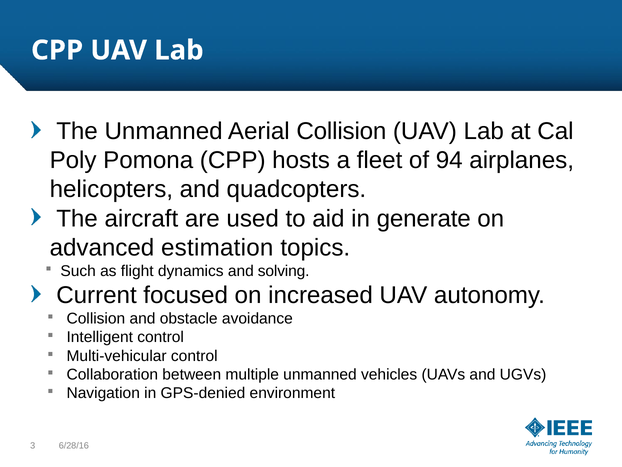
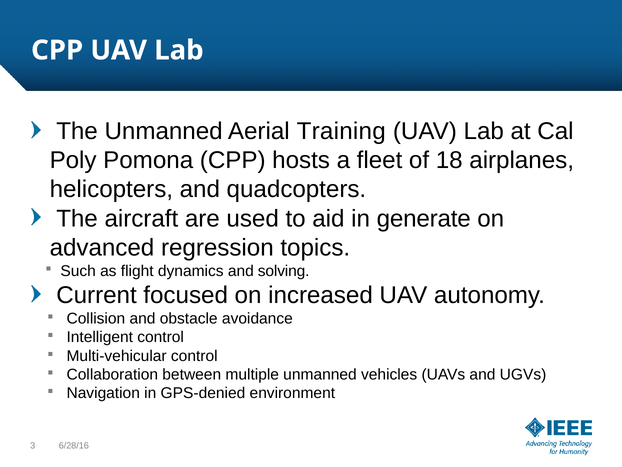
Aerial Collision: Collision -> Training (341, 131)
94: 94 -> 18 (449, 160)
estimation: estimation -> regression (217, 247)
